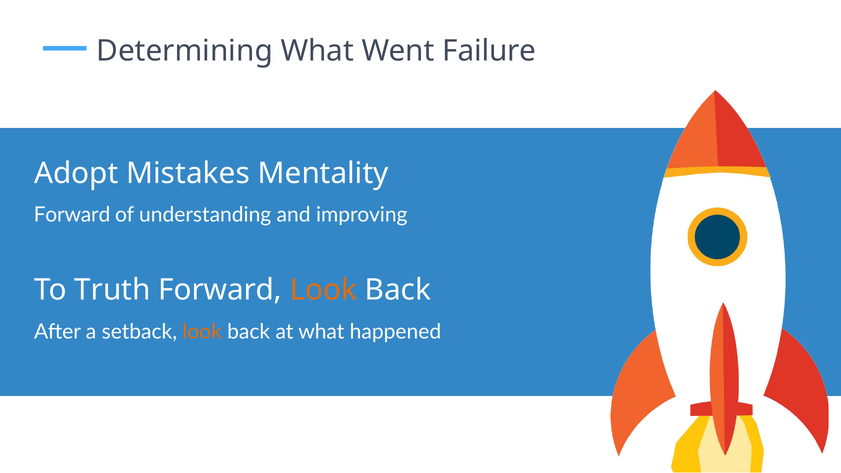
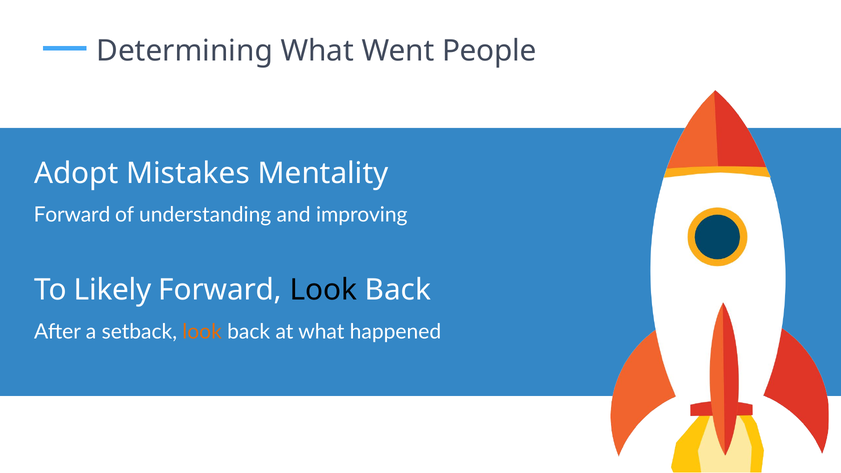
Failure: Failure -> People (489, 51)
Truth: Truth -> Likely (113, 290)
Look colour: orange -> black (323, 290)
